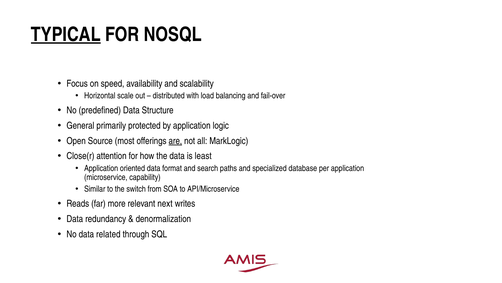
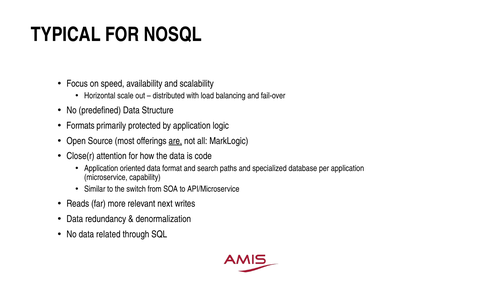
TYPICAL underline: present -> none (66, 34)
General: General -> Formats (80, 125)
least: least -> code (203, 156)
